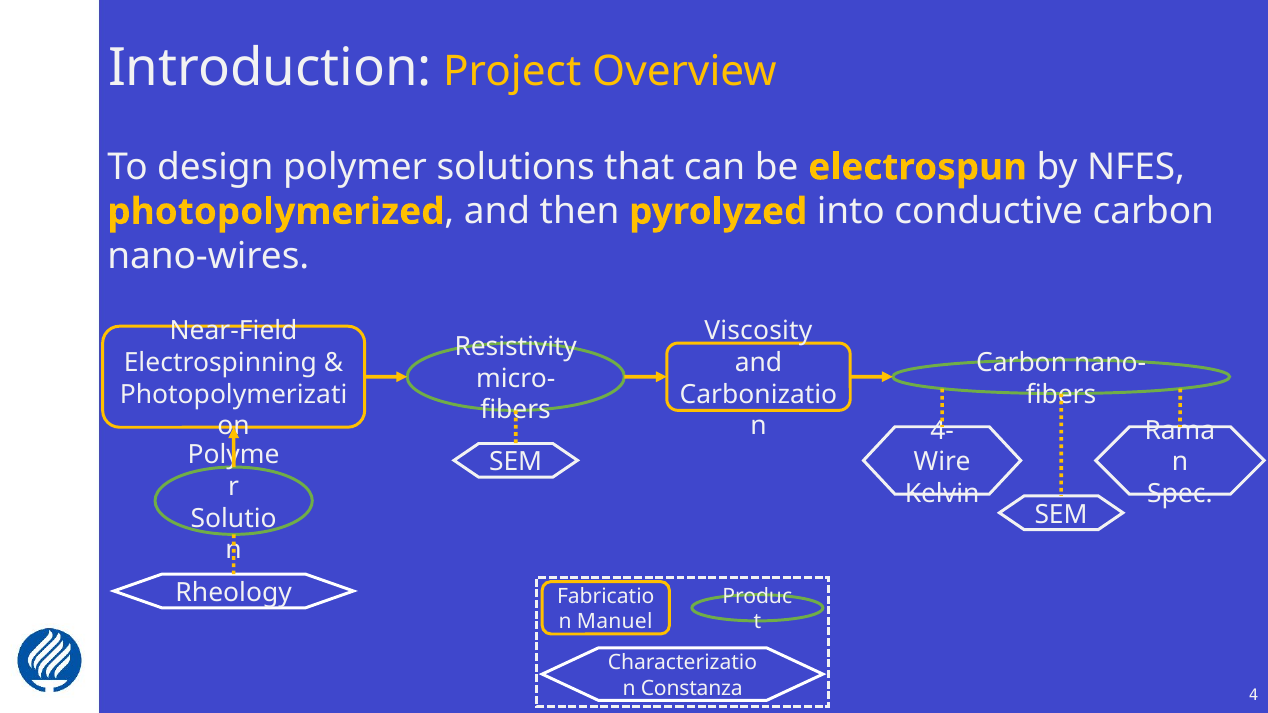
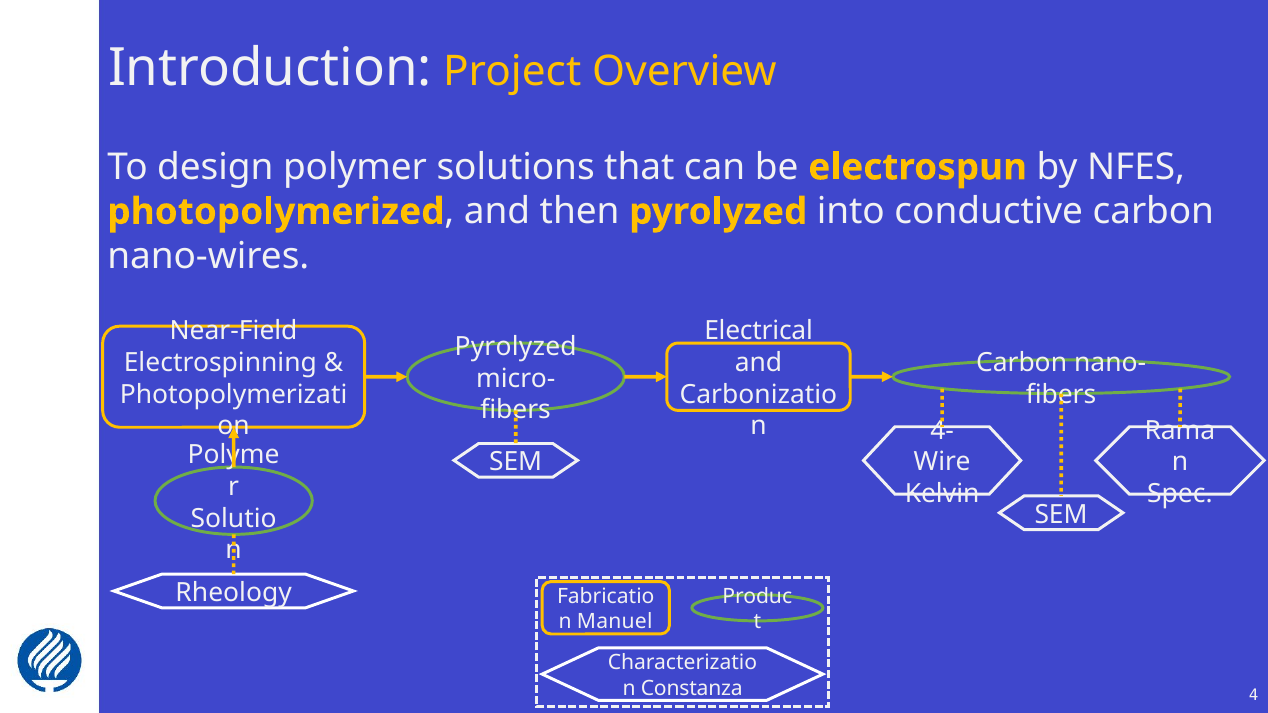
Viscosity: Viscosity -> Electrical (759, 331)
Resistivity: Resistivity -> Pyrolyzed (516, 347)
